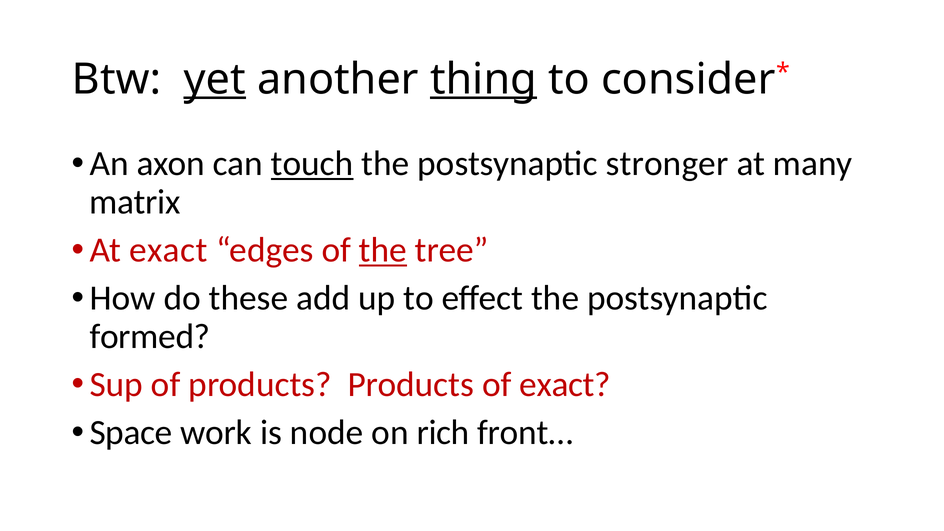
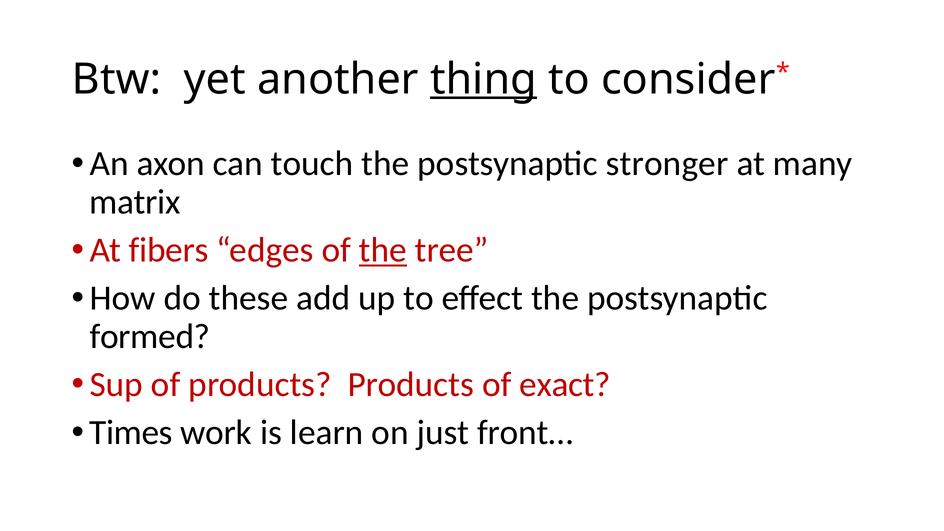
yet underline: present -> none (215, 79)
touch underline: present -> none (312, 164)
At exact: exact -> fibers (169, 250)
Space: Space -> Times (131, 433)
node: node -> learn (327, 433)
rich: rich -> just (443, 433)
